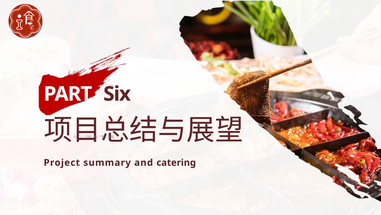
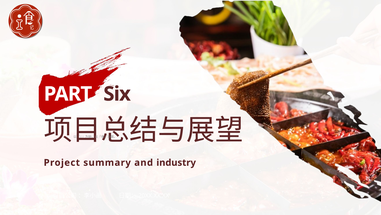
catering: catering -> industry (176, 162)
